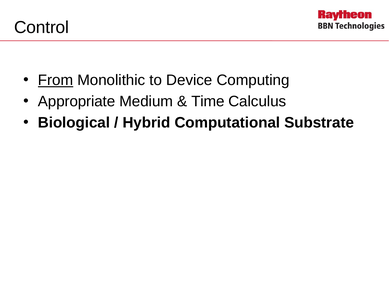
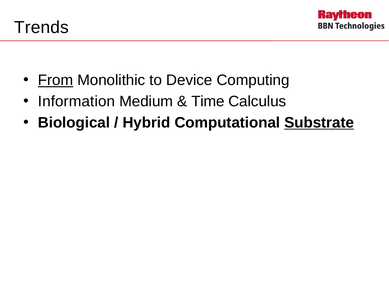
Control: Control -> Trends (41, 27)
Appropriate: Appropriate -> Information (76, 101)
Substrate underline: none -> present (319, 123)
